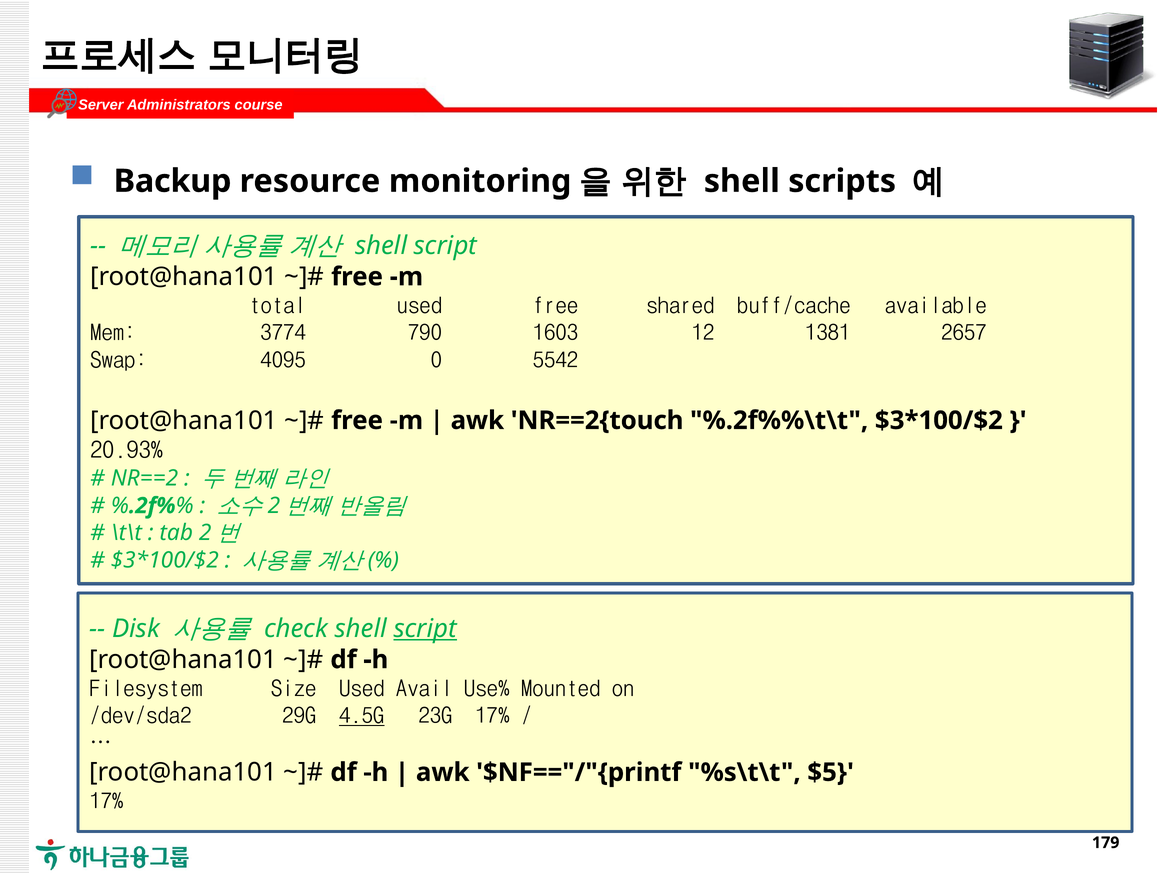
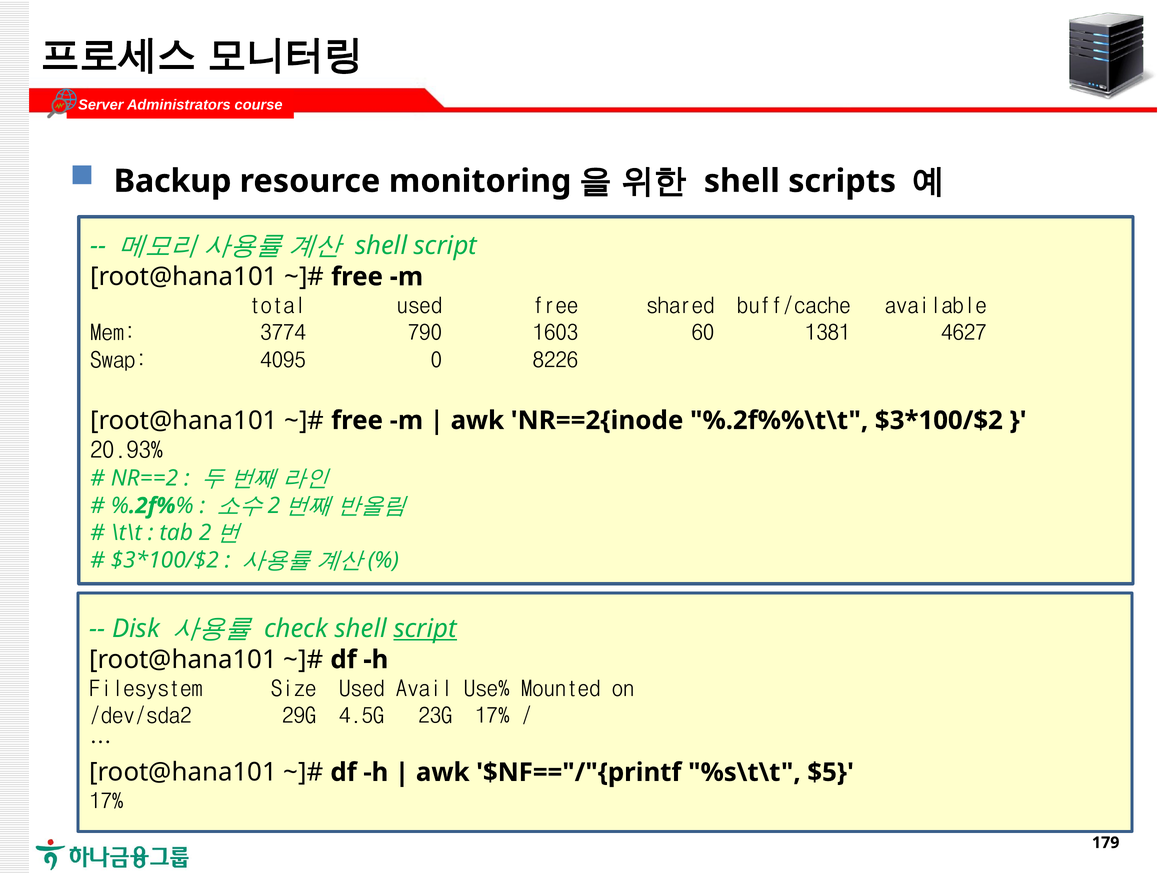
12: 12 -> 60 (703, 333)
2657: 2657 -> 4627 (964, 333)
5542: 5542 -> 8226 (555, 360)
NR==2{touch: NR==2{touch -> NR==2{inode (597, 420)
4.5G underline: present -> none (362, 716)
